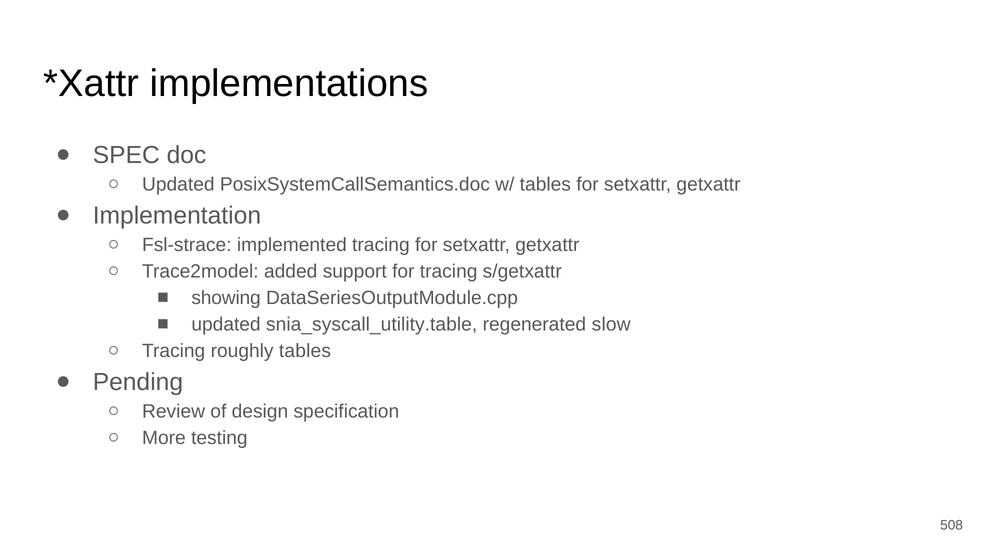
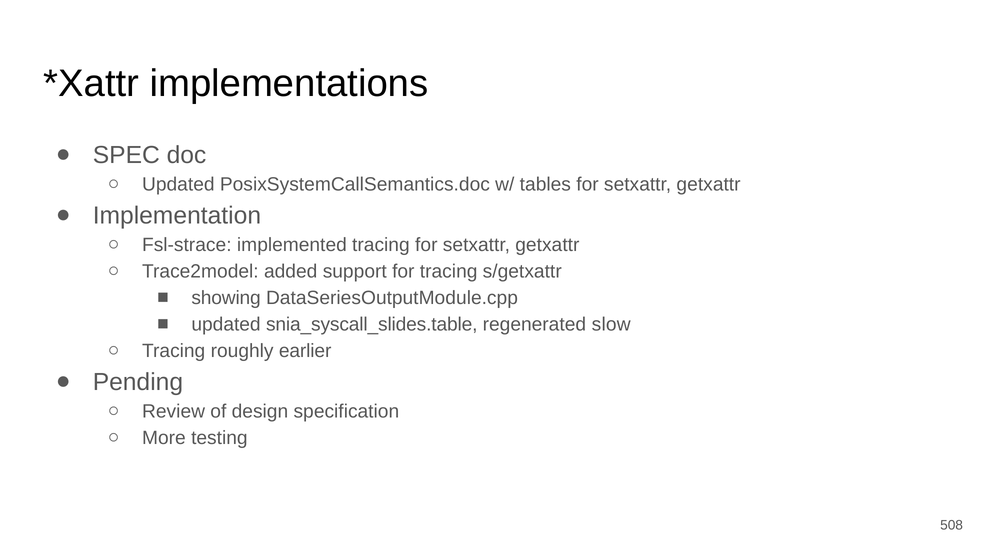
snia_syscall_utility.table: snia_syscall_utility.table -> snia_syscall_slides.table (372, 324)
roughly tables: tables -> earlier (305, 351)
